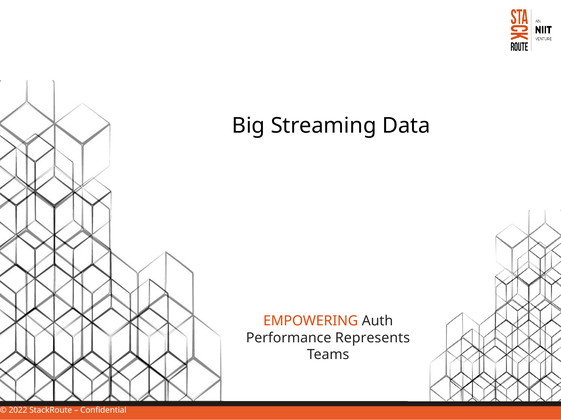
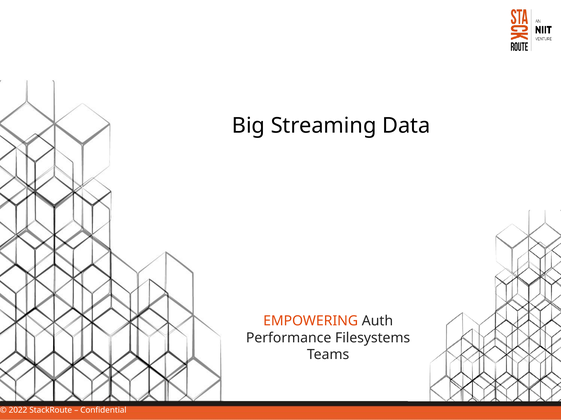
Represents: Represents -> Filesystems (373, 338)
